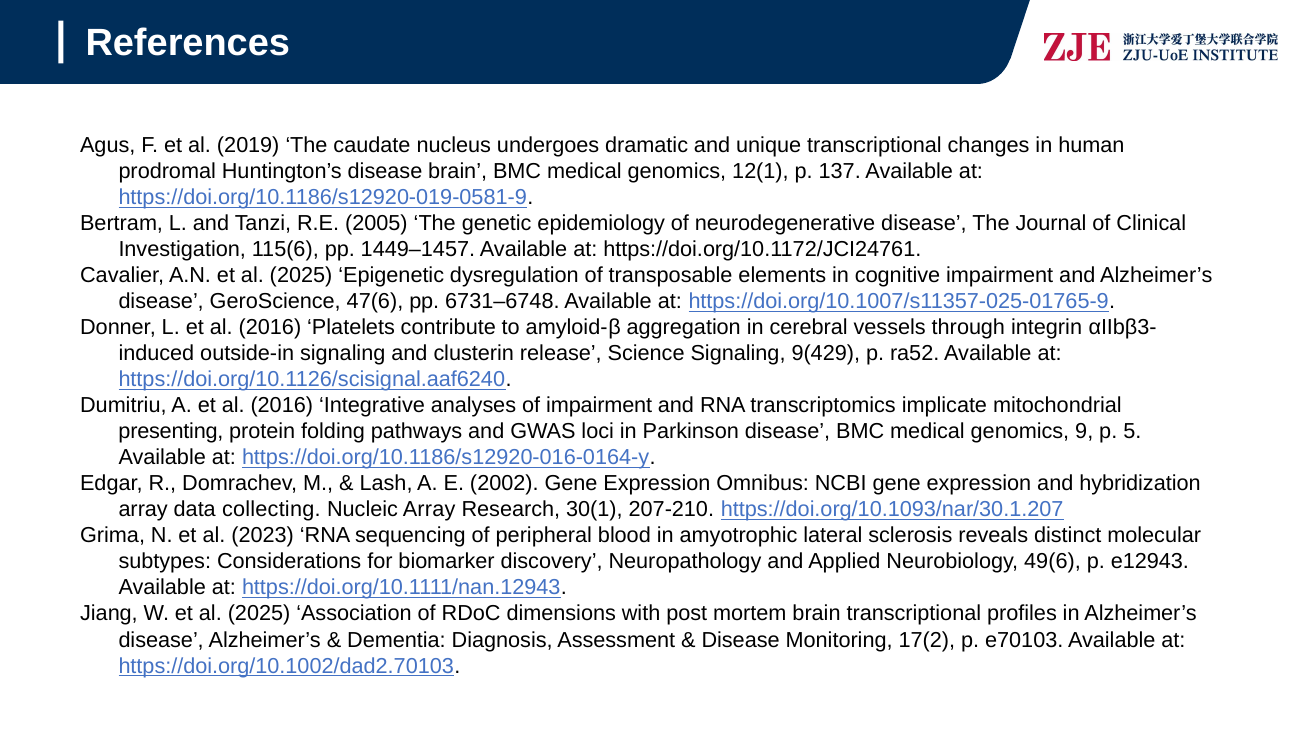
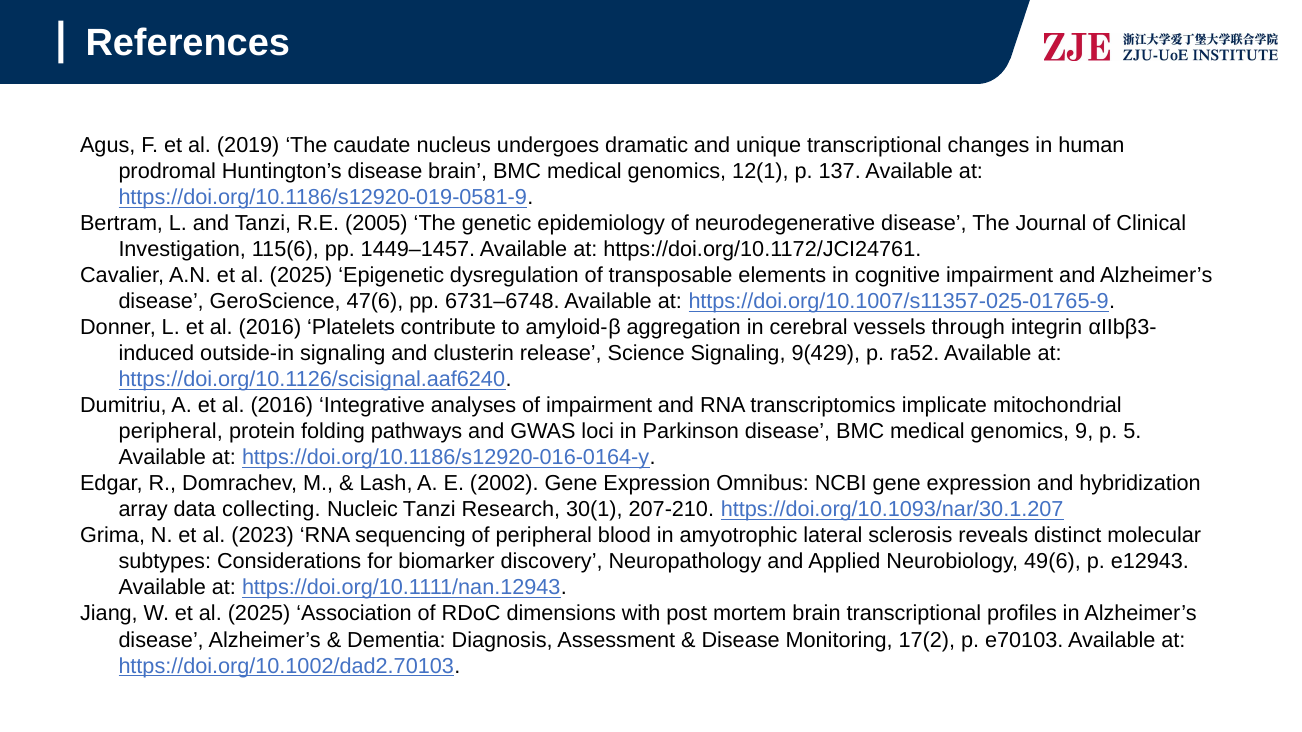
presenting: presenting -> peripheral (171, 432)
Nucleic Array: Array -> Tanzi (429, 510)
